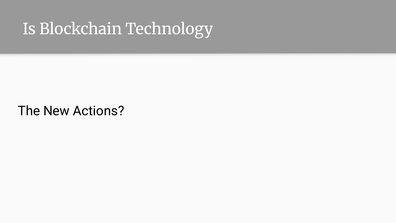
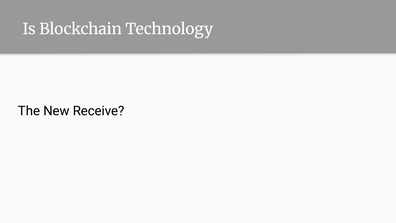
Actions: Actions -> Receive (99, 111)
